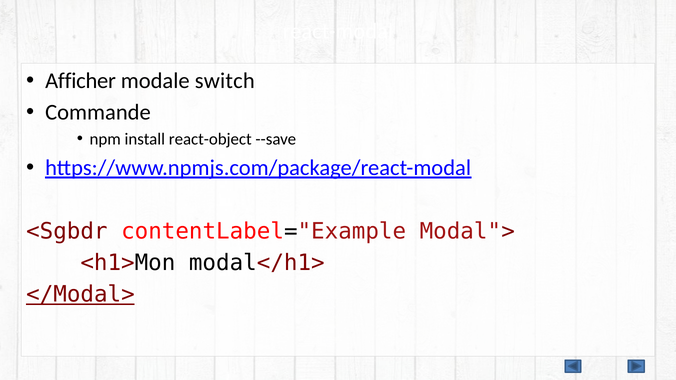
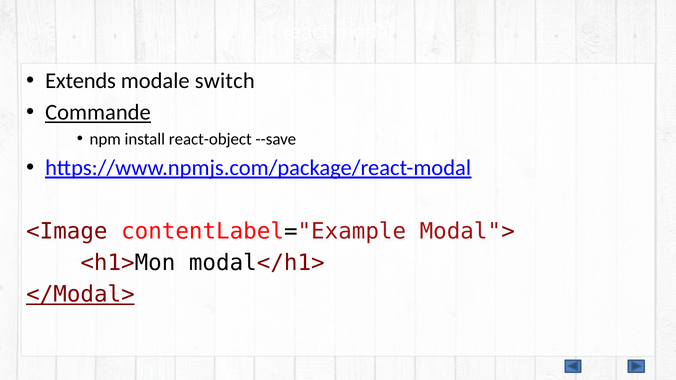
Afficher: Afficher -> Extends (81, 81)
Commande underline: none -> present (98, 113)
<Sgbdr: <Sgbdr -> <Image (67, 231)
